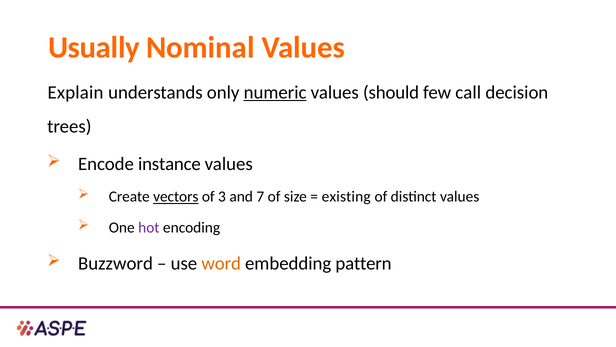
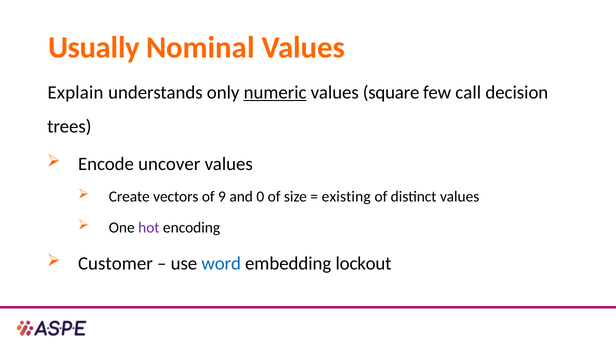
should: should -> square (391, 92)
instance: instance -> uncover (169, 164)
vectors underline: present -> none (176, 196)
3: 3 -> 9 (222, 196)
7: 7 -> 0 (260, 196)
Buzzword: Buzzword -> Customer (115, 263)
word colour: orange -> blue (221, 263)
pattern: pattern -> lockout (364, 263)
